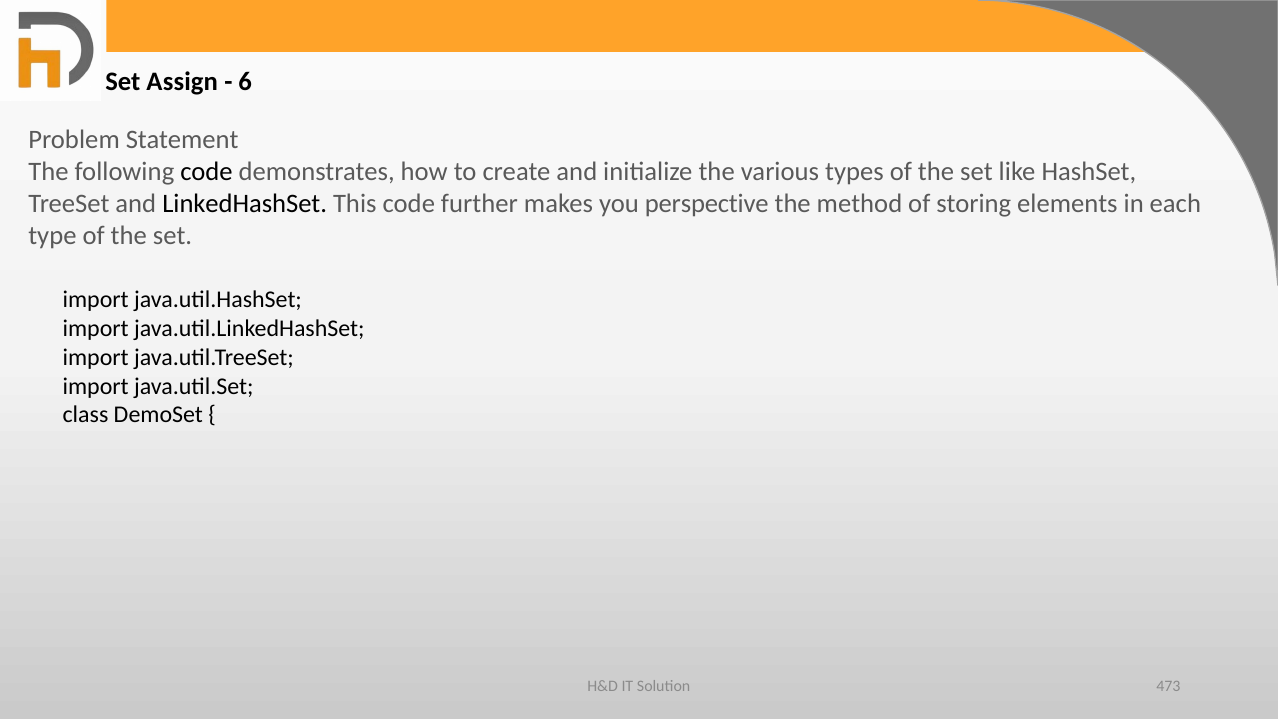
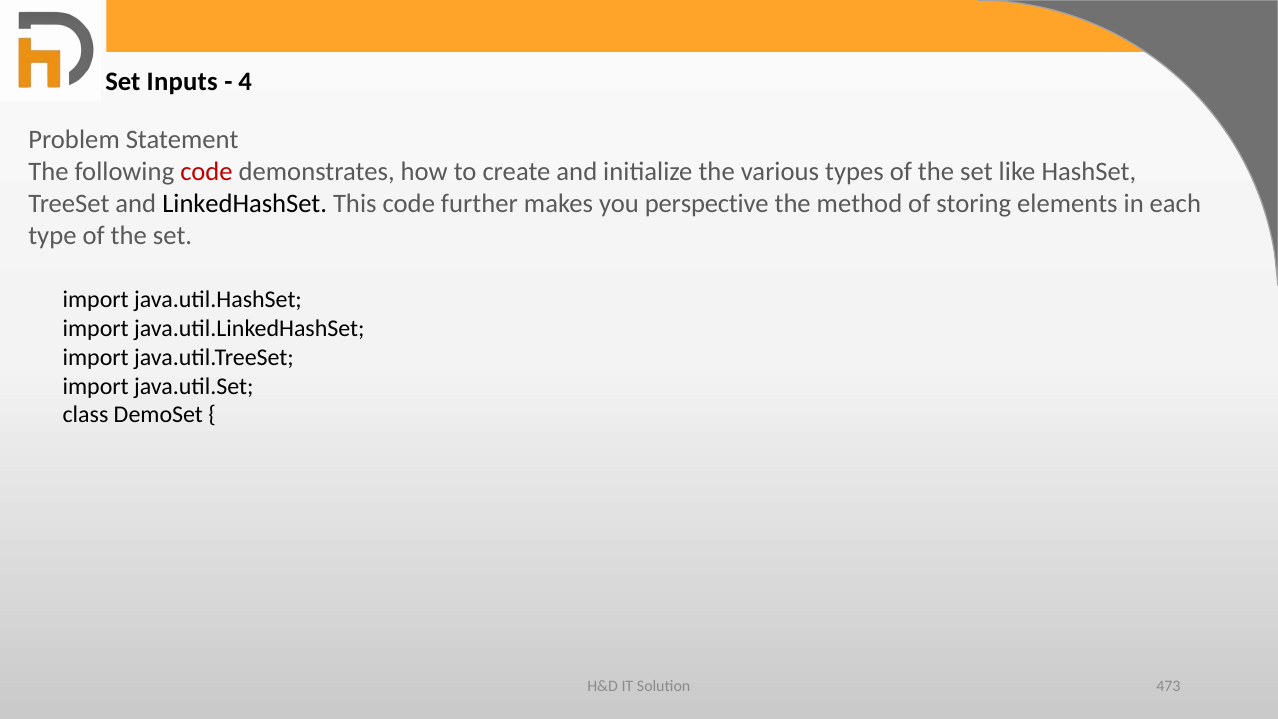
Assign: Assign -> Inputs (182, 82)
6: 6 -> 4 (245, 82)
code colour: black -> red (206, 172)
